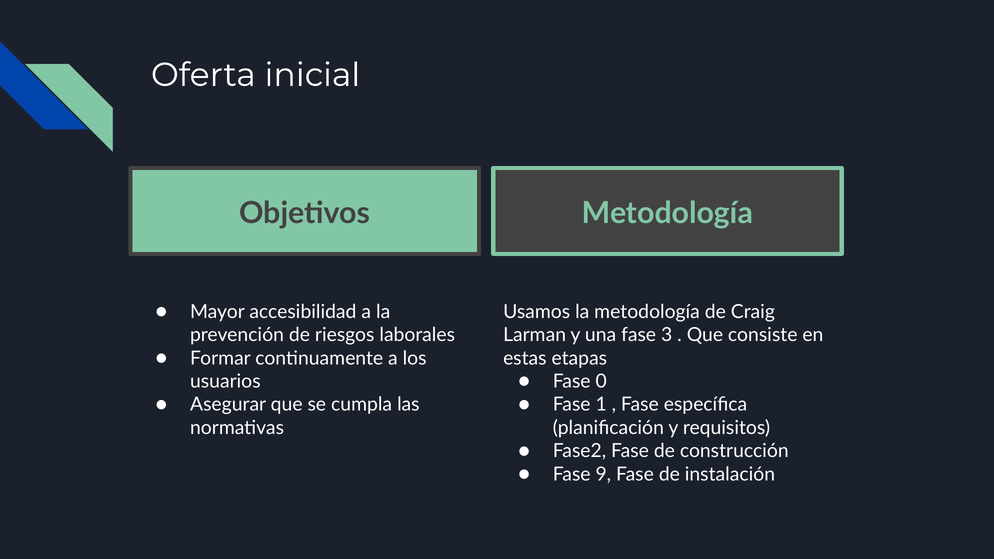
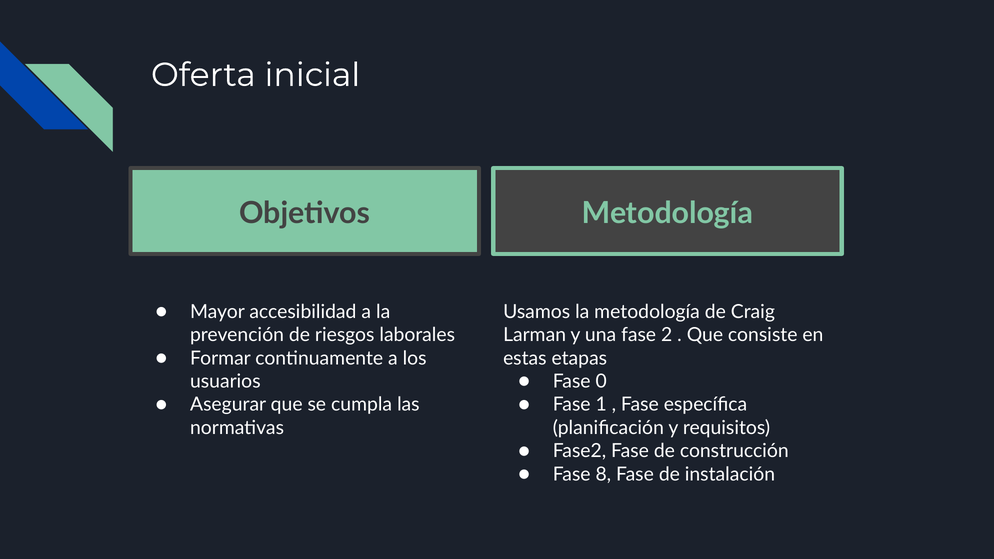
3: 3 -> 2 (667, 335)
9: 9 -> 8 (603, 474)
